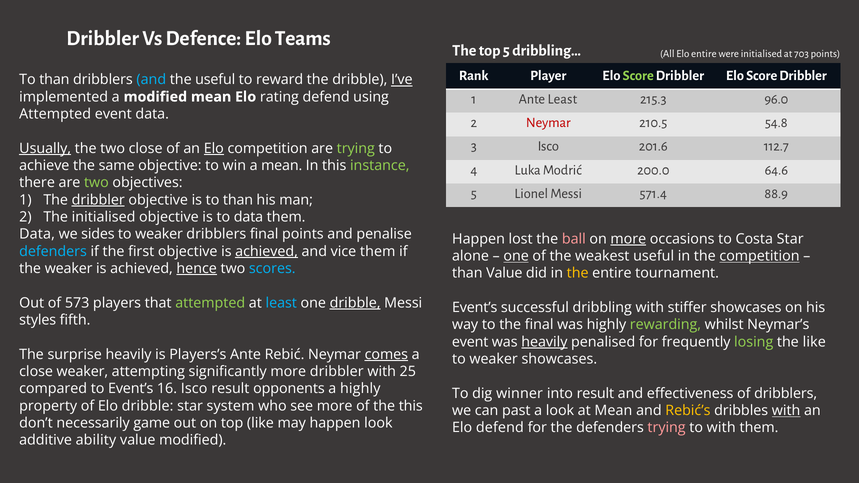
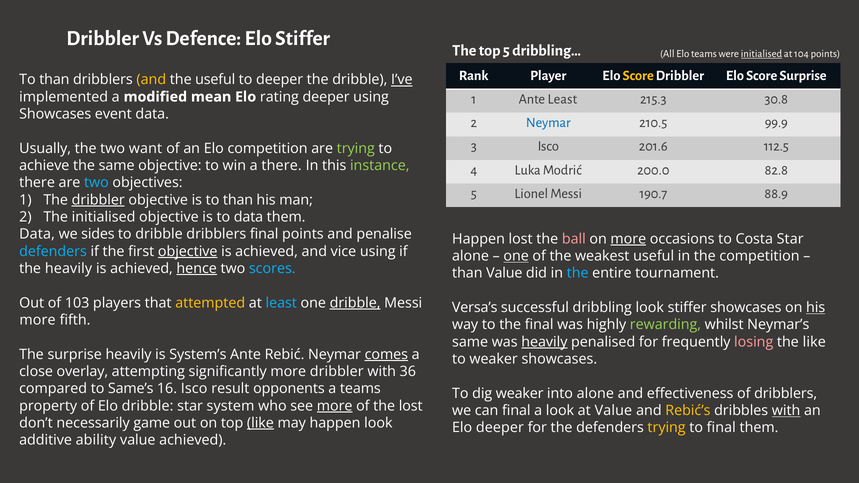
Elo Teams: Teams -> Stiffer (303, 38)
Elo entire: entire -> teams (704, 54)
initialised underline: none -> present (761, 54)
703: 703 -> 104 (801, 54)
Score colour: light green -> yellow (638, 76)
Dribbler Elo Score Dribbler: Dribbler -> Surprise (803, 76)
and colour: light blue -> yellow (151, 80)
to reward: reward -> deeper (280, 80)
rating defend: defend -> deeper (326, 97)
96.0: 96.0 -> 30.8 (776, 99)
Attempted: Attempted -> Showcases (55, 114)
Neymar colour: red -> blue (548, 123)
54.8: 54.8 -> 99.9 (776, 123)
112.7: 112.7 -> 112.5 (776, 146)
Usually underline: present -> none (45, 148)
two close: close -> want (146, 148)
Elo underline: present -> none (214, 148)
a mean: mean -> there (282, 166)
64.6: 64.6 -> 82.8 (776, 170)
two colour: light green -> light blue (96, 183)
571.4: 571.4 -> 190.7 (653, 194)
weaker: weaker -> dribble (159, 234)
objective underline: none -> present (188, 251)
achieved underline: present -> none (267, 251)
vice them: them -> using (378, 251)
competition underline: present -> none (759, 256)
the weaker: weaker -> heavily (69, 269)
the colour: yellow -> light blue (578, 273)
573: 573 -> 103 (77, 303)
attempted colour: light green -> yellow (210, 303)
Event’s: Event’s -> Versa’s (475, 308)
dribbling with: with -> look (650, 308)
his underline: none -> present (816, 308)
styles: styles -> more (38, 320)
event: event -> same (470, 342)
losing colour: light green -> pink (754, 342)
Players’s: Players’s -> System’s (198, 354)
close weaker: weaker -> overlay (82, 372)
25: 25 -> 36 (408, 372)
to Event’s: Event’s -> Same’s (131, 389)
a highly: highly -> teams (360, 389)
dig winner: winner -> weaker (520, 394)
into result: result -> alone (595, 394)
more underline: none -> present (335, 406)
the this: this -> lost (411, 406)
can past: past -> final (516, 411)
at Mean: Mean -> Value (613, 411)
like underline: none -> present (260, 423)
Elo defend: defend -> deeper (500, 428)
trying colour: pink -> yellow (667, 428)
to with: with -> final (721, 428)
value modified: modified -> achieved (193, 440)
